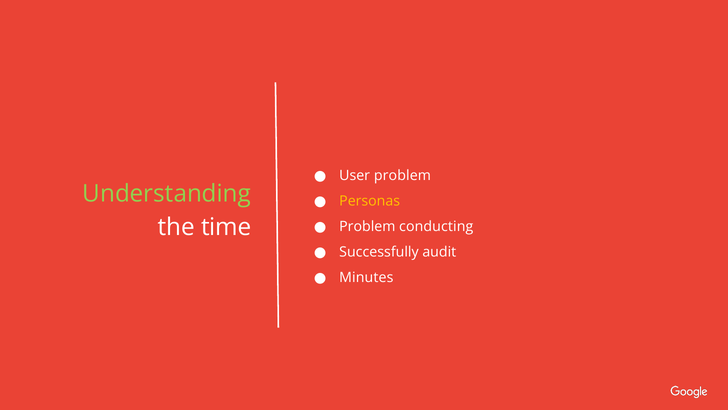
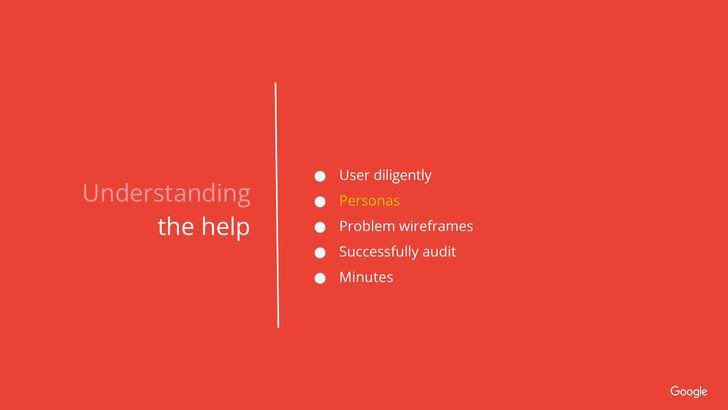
User problem: problem -> diligently (403, 175)
Understanding colour: light green -> pink (167, 194)
time: time -> help (226, 227)
conducting: conducting -> wireframes (436, 226)
